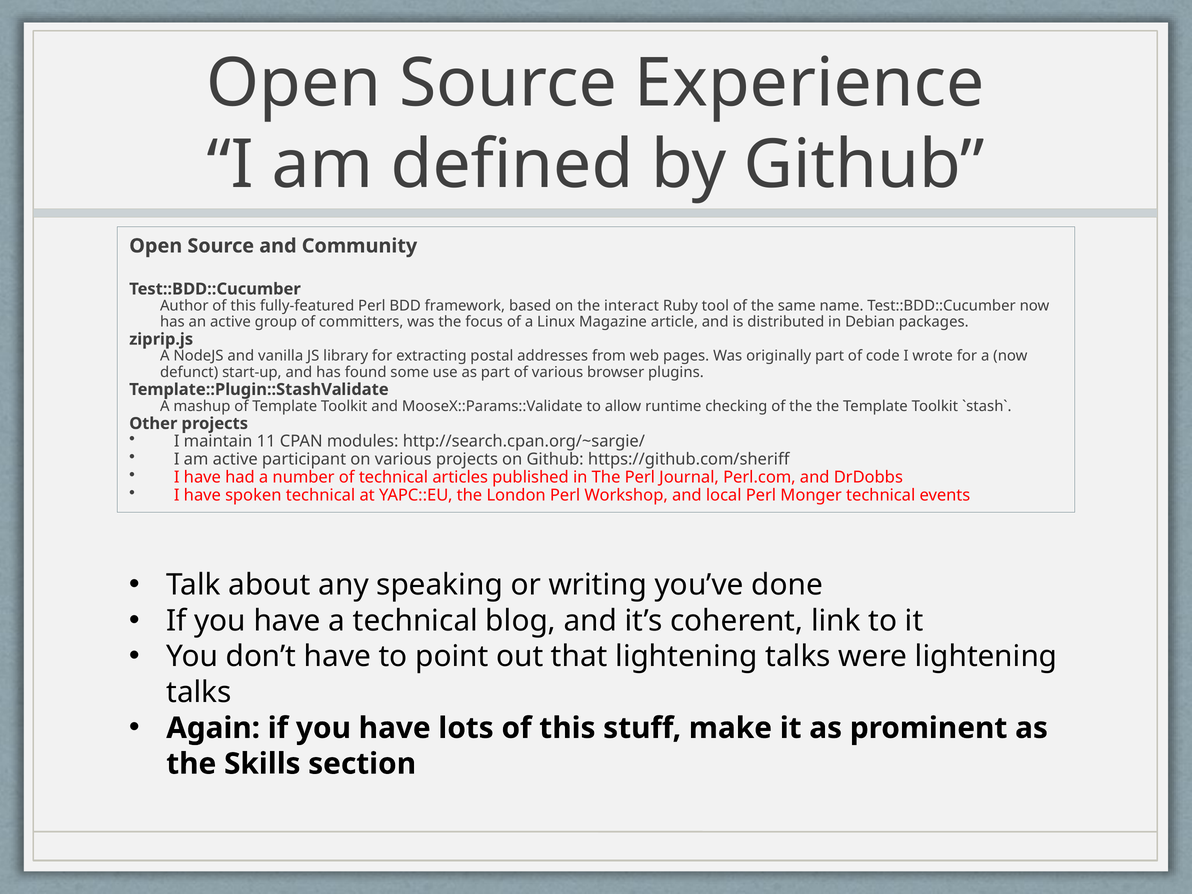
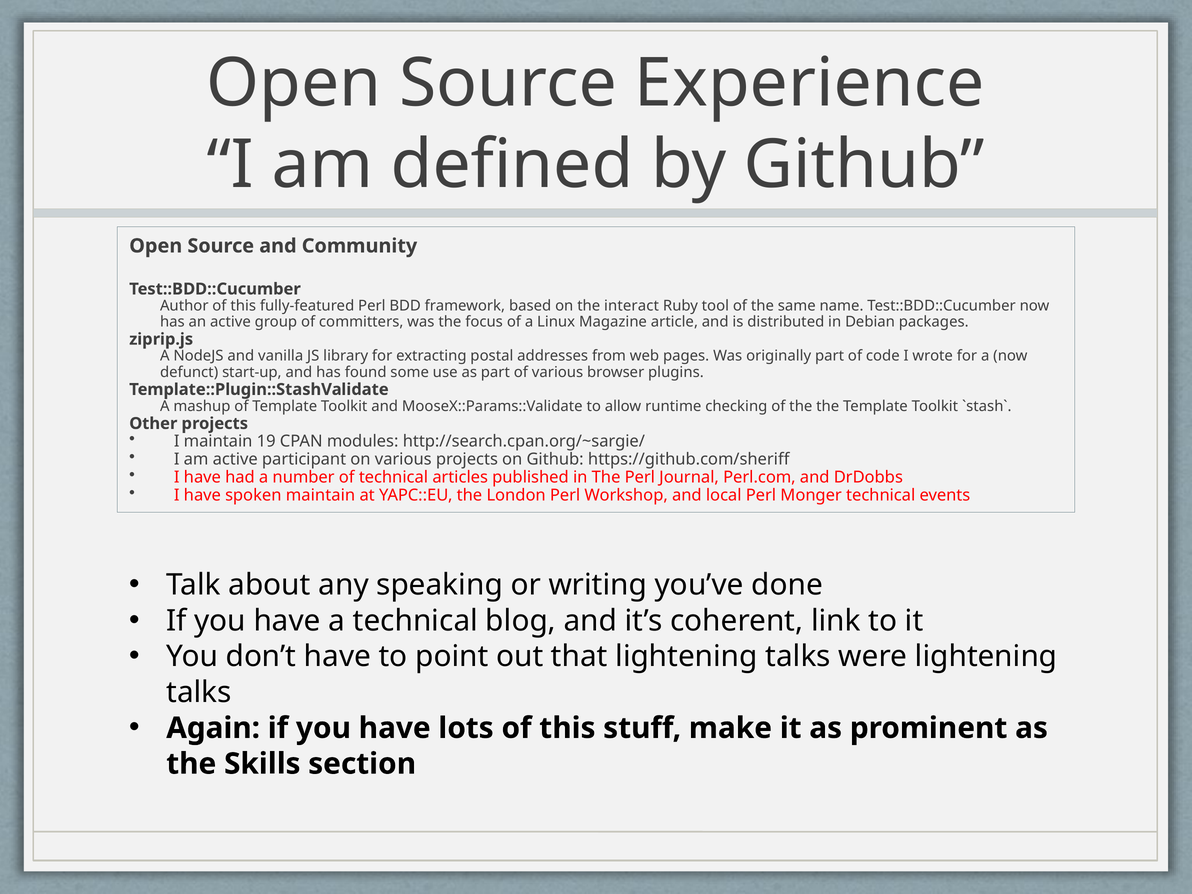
11: 11 -> 19 (266, 441)
spoken technical: technical -> maintain (320, 495)
